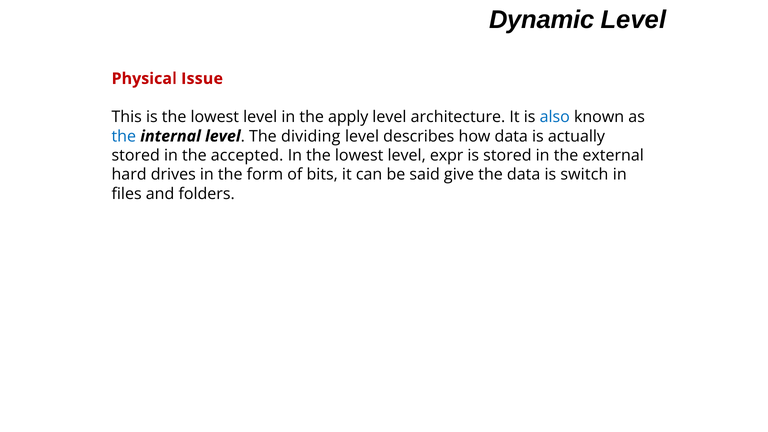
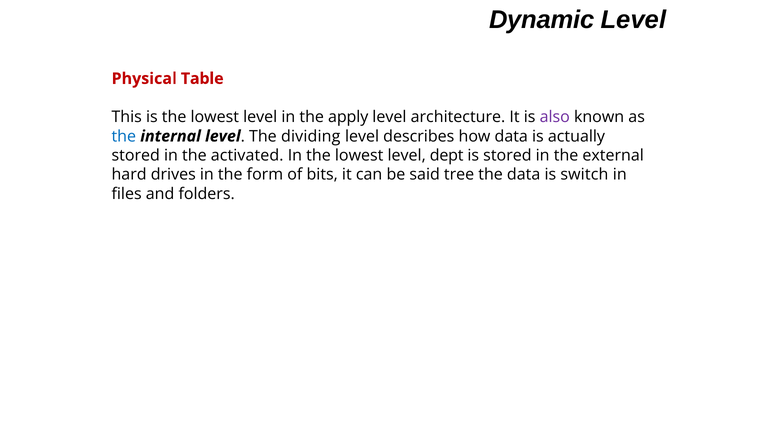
Issue: Issue -> Table (202, 79)
also colour: blue -> purple (555, 117)
accepted: accepted -> activated (247, 155)
expr: expr -> dept (447, 155)
give: give -> tree (459, 175)
